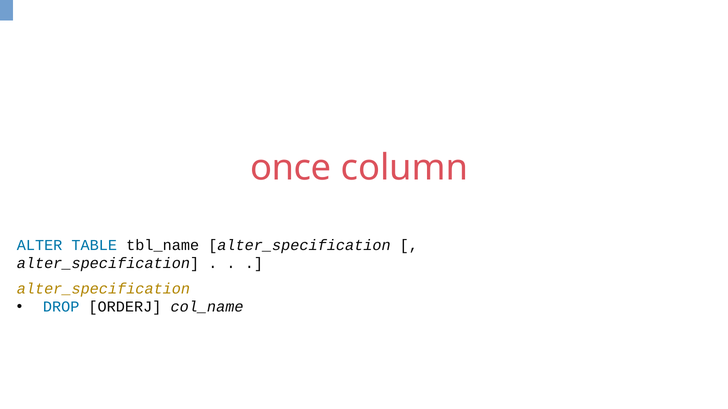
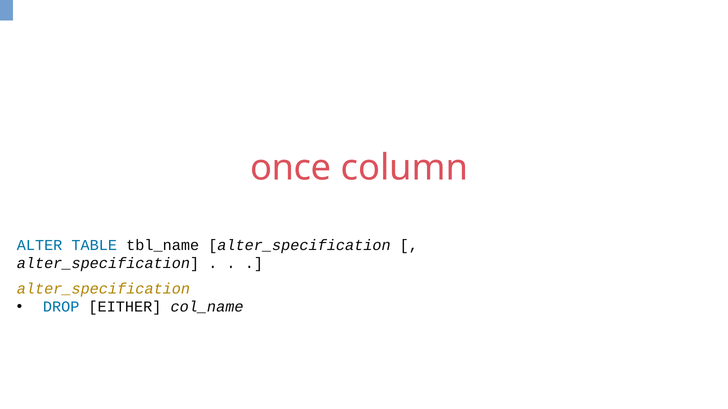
ORDERJ: ORDERJ -> EITHER (125, 307)
